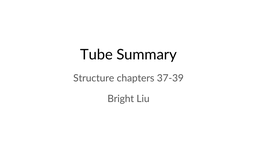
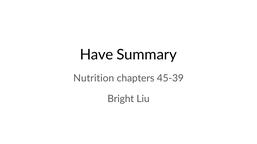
Tube: Tube -> Have (97, 55)
Structure: Structure -> Nutrition (94, 79)
37-39: 37-39 -> 45-39 (170, 79)
